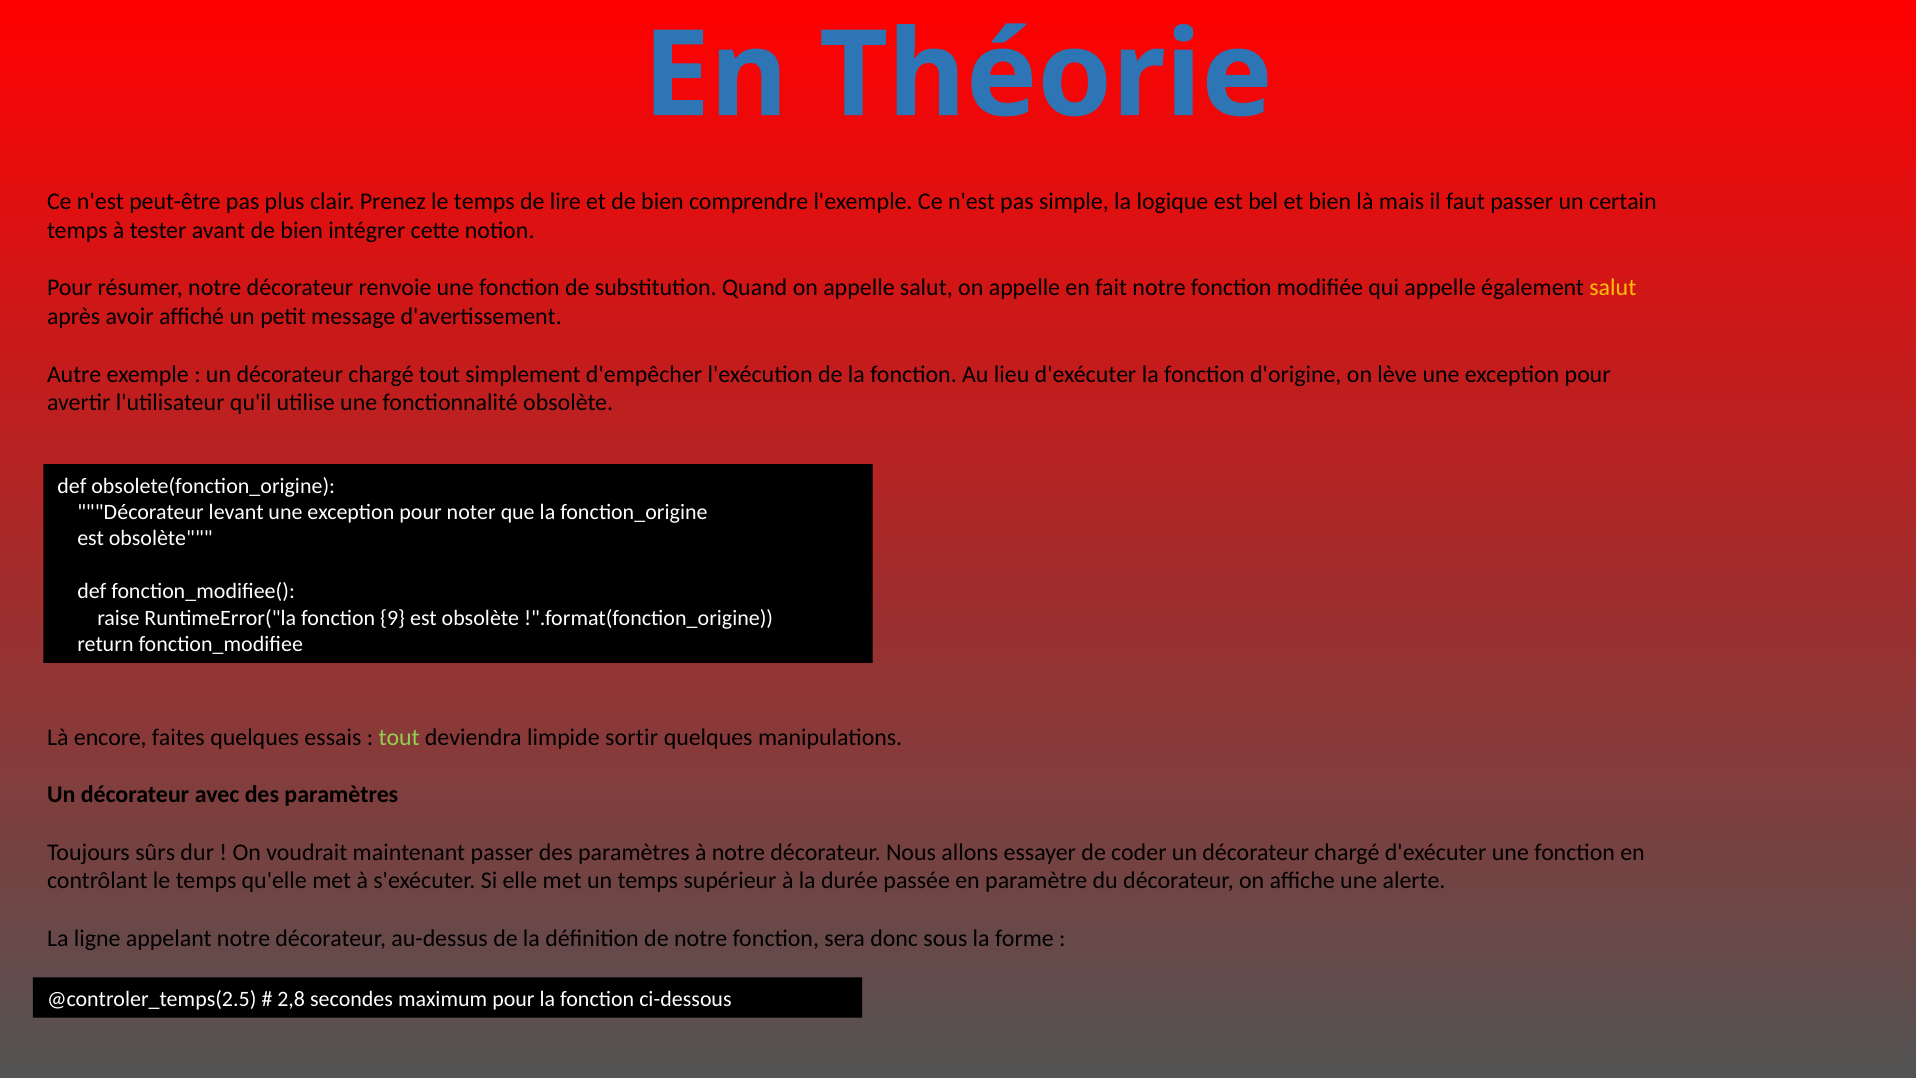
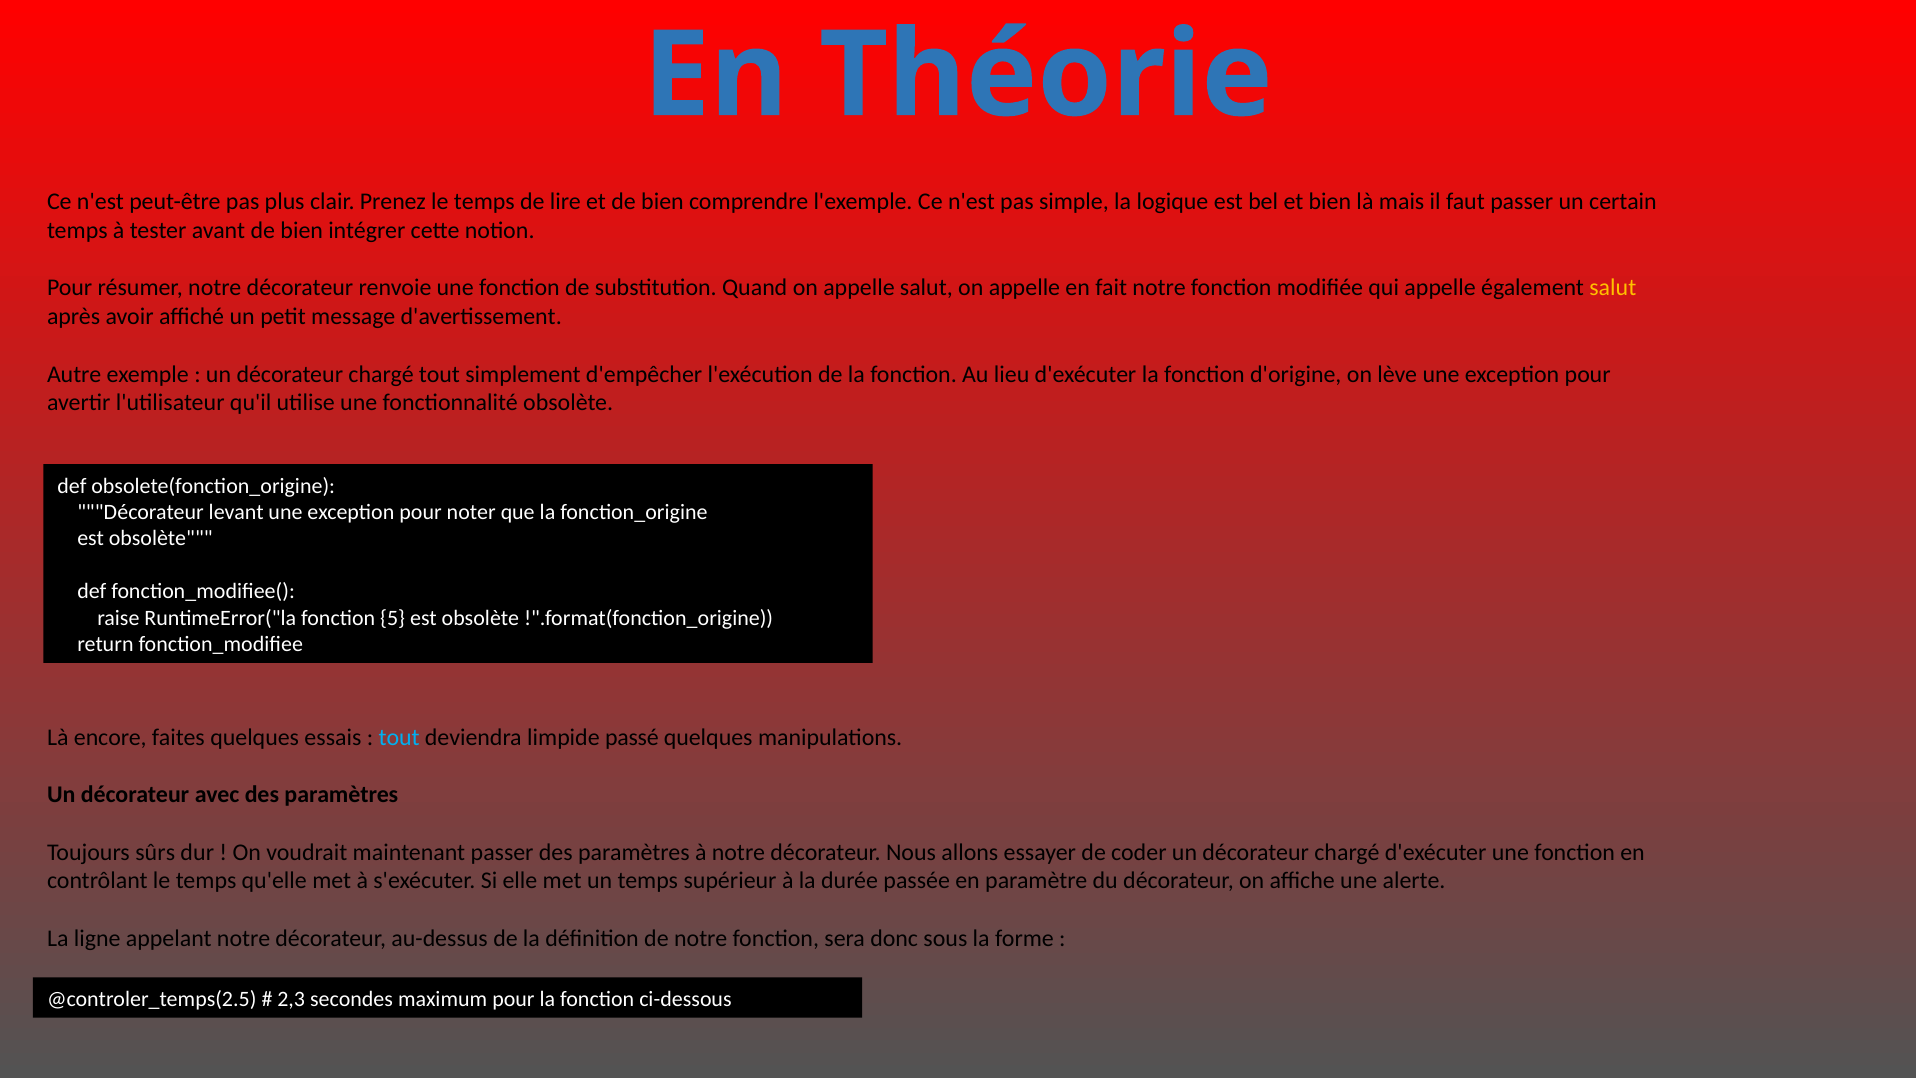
9: 9 -> 5 (393, 618)
tout colour: light green -> light blue (399, 737)
sortir: sortir -> passé (632, 737)
2,8: 2,8 -> 2,3 (291, 999)
